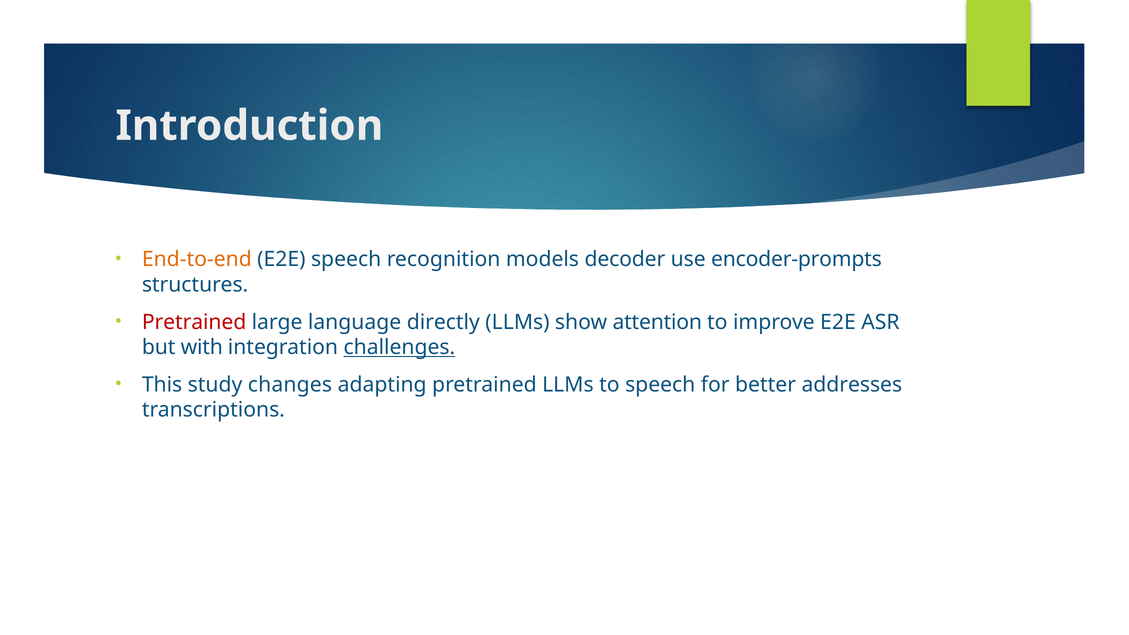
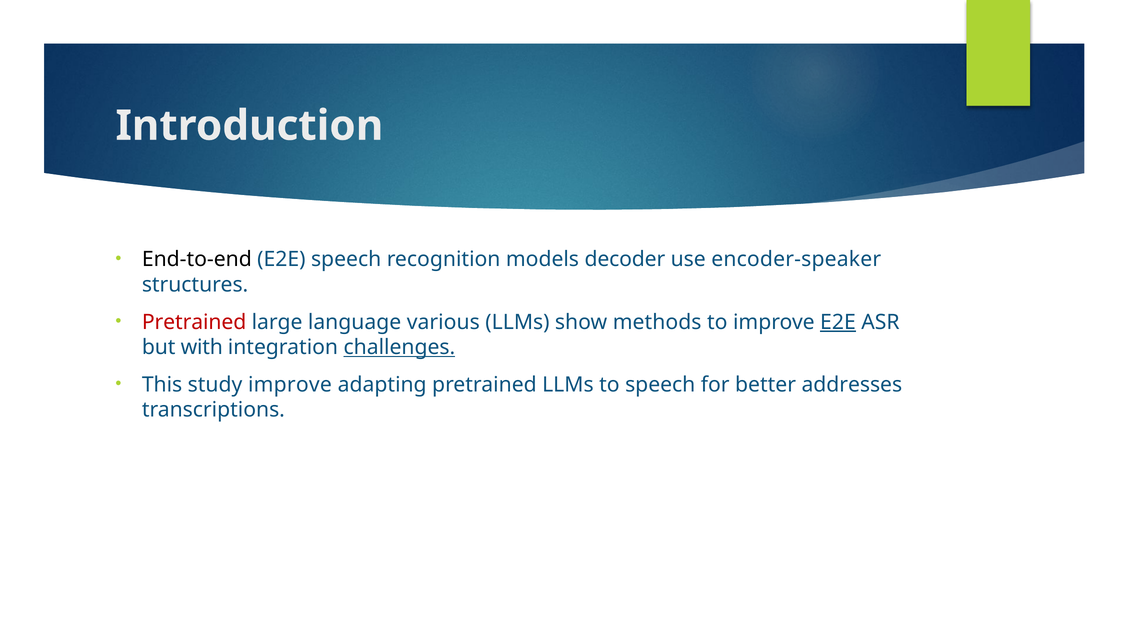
End-to-end colour: orange -> black (197, 260)
encoder-prompts: encoder-prompts -> encoder-speaker (796, 260)
directly: directly -> various (443, 322)
attention: attention -> methods (657, 322)
E2E underline: none -> present (838, 322)
study changes: changes -> improve (290, 385)
